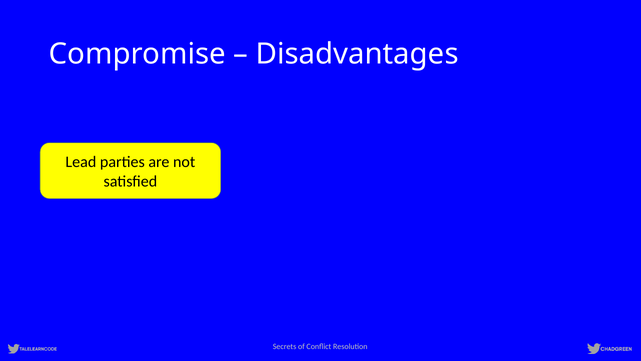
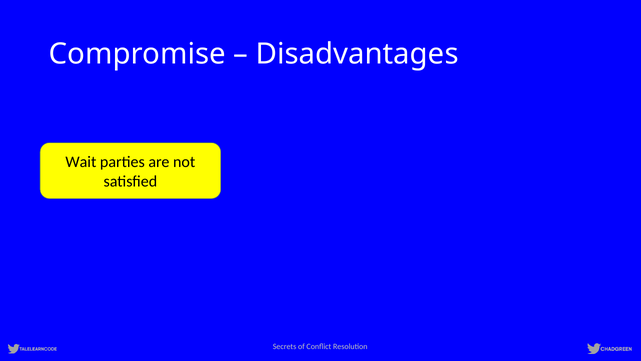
Lead: Lead -> Wait (81, 162)
